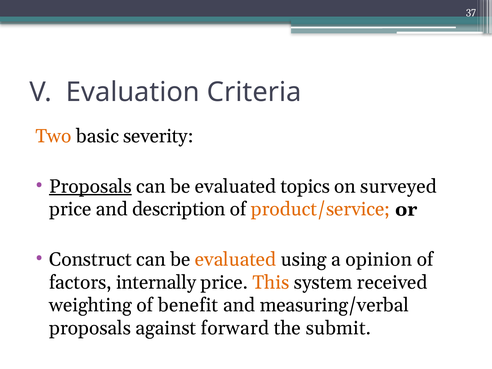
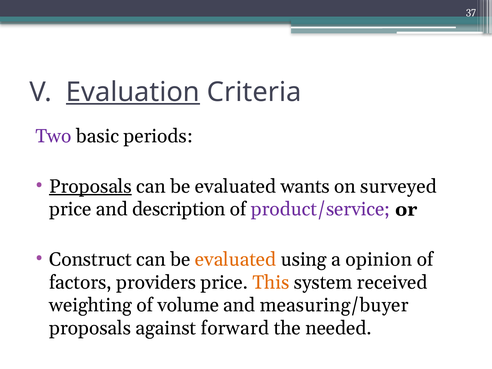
Evaluation underline: none -> present (133, 92)
Two colour: orange -> purple (54, 136)
severity: severity -> periods (158, 136)
topics: topics -> wants (305, 186)
product/service colour: orange -> purple (321, 209)
internally: internally -> providers (156, 282)
benefit: benefit -> volume (188, 305)
measuring/verbal: measuring/verbal -> measuring/buyer (334, 305)
submit: submit -> needed (338, 328)
